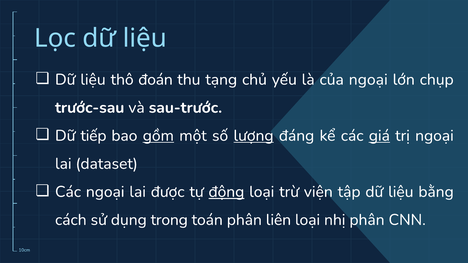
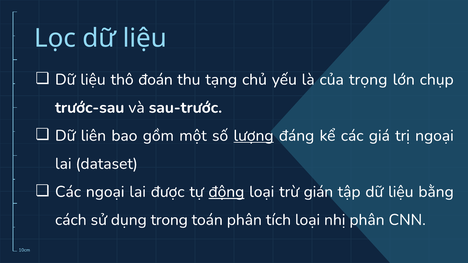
của ngoại: ngoại -> trọng (368, 80)
tiếp: tiếp -> liên (93, 136)
gồm underline: present -> none (158, 136)
giá underline: present -> none (379, 136)
viện: viện -> gián (318, 192)
liên: liên -> tích (278, 220)
